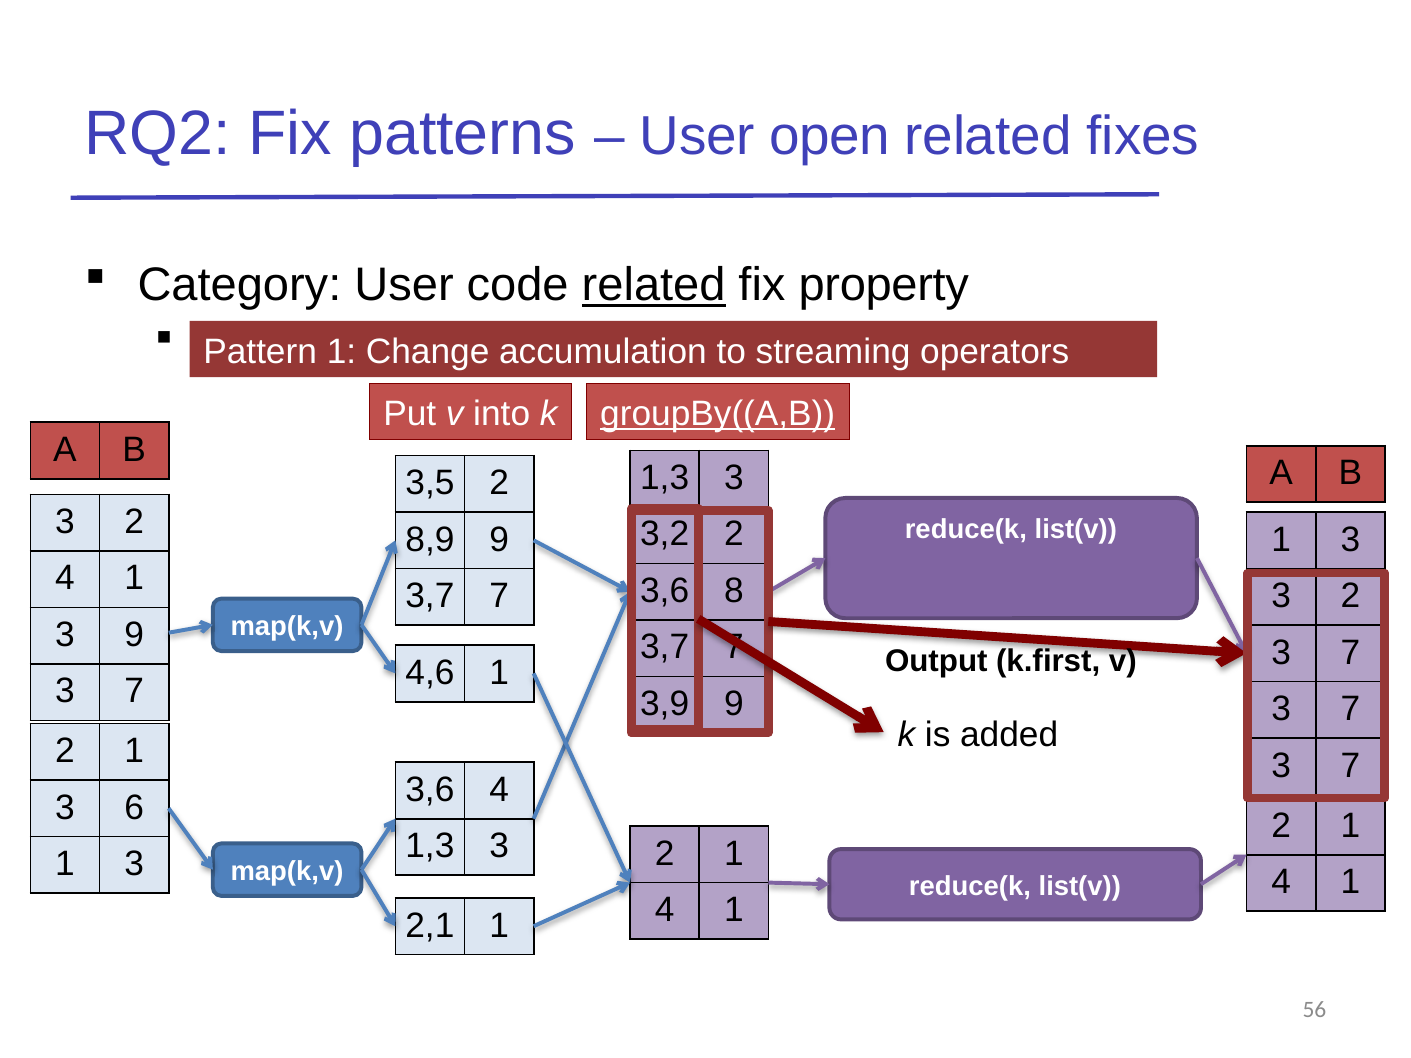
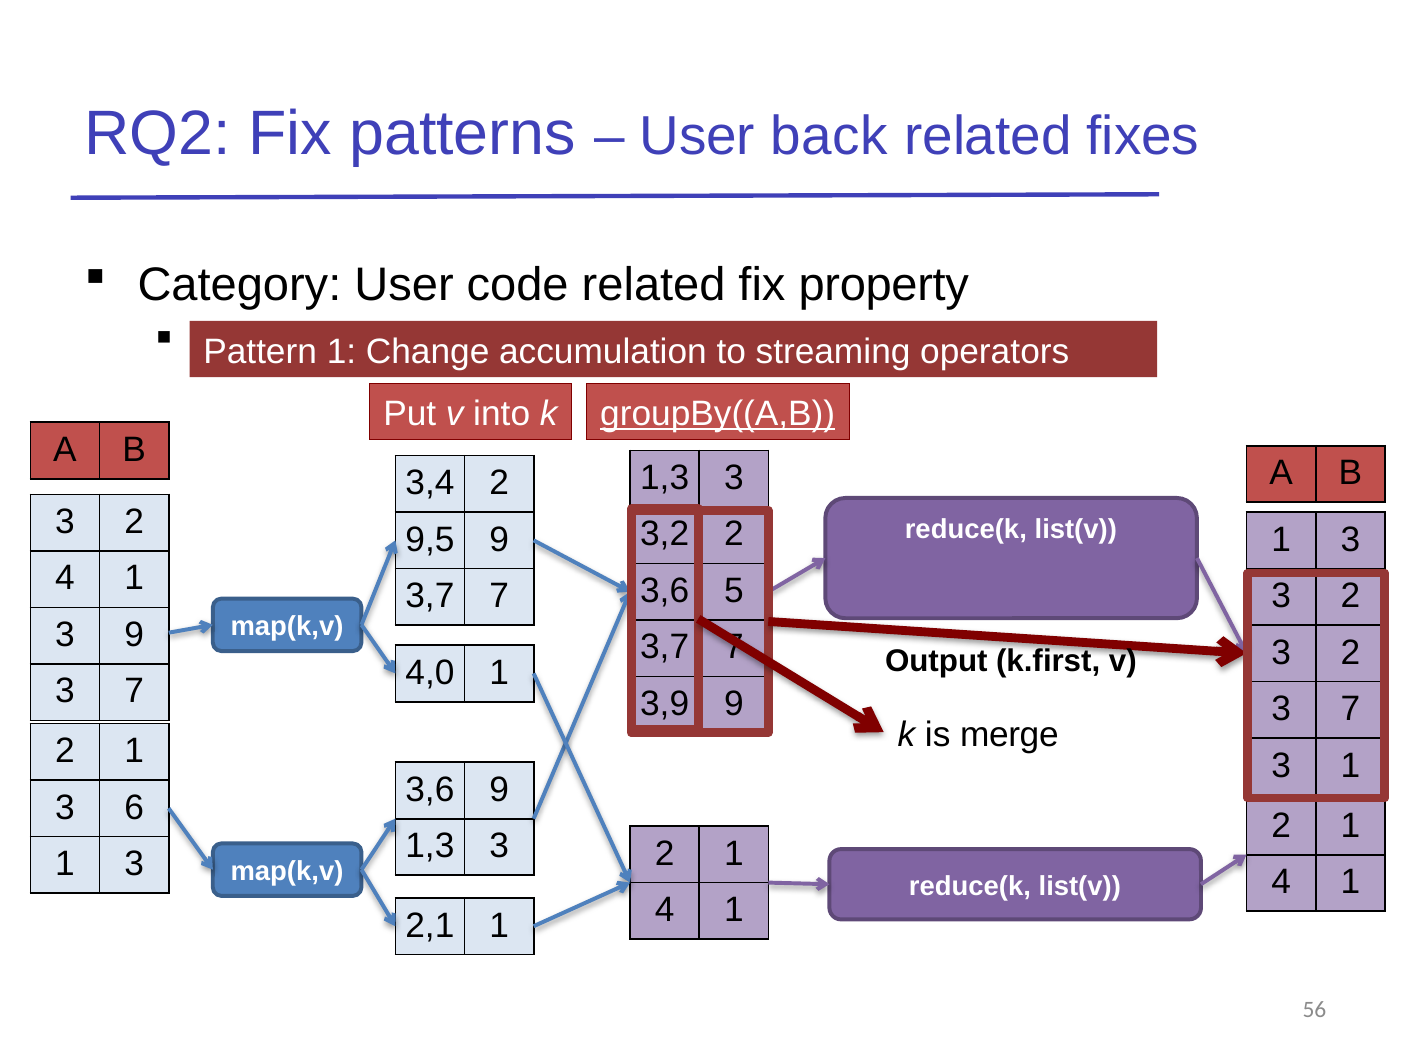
open: open -> back (829, 136)
related underline: present -> none (654, 286)
3,5: 3,5 -> 3,4 (430, 483)
8,9: 8,9 -> 9,5 (430, 540)
8: 8 -> 5 (734, 591)
7: 7 -> 2 (1350, 653)
4,6: 4,6 -> 4,0 (430, 673)
added: added -> merge (1009, 735)
7: 7 -> 1 (1350, 766)
3,6 4: 4 -> 9 (499, 790)
